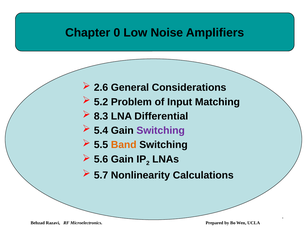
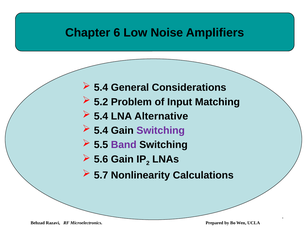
0: 0 -> 6 (117, 33)
2.6: 2.6 -> 5.4 (101, 88)
8.3: 8.3 -> 5.4 (101, 116)
Differential: Differential -> Alternative (161, 116)
Band colour: orange -> purple (124, 145)
